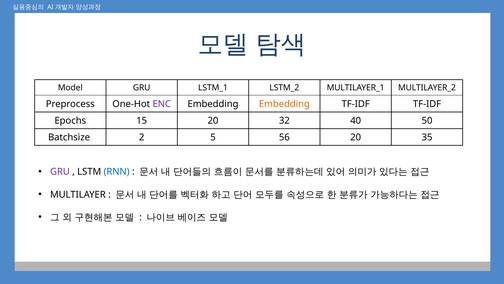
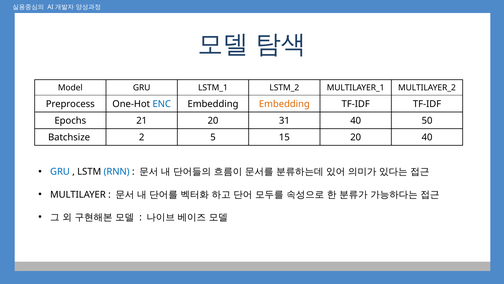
ENC colour: purple -> blue (162, 104)
15: 15 -> 21 (142, 121)
32: 32 -> 31 (284, 121)
56: 56 -> 15 (284, 137)
20 35: 35 -> 40 (427, 137)
GRU colour: purple -> blue (60, 172)
